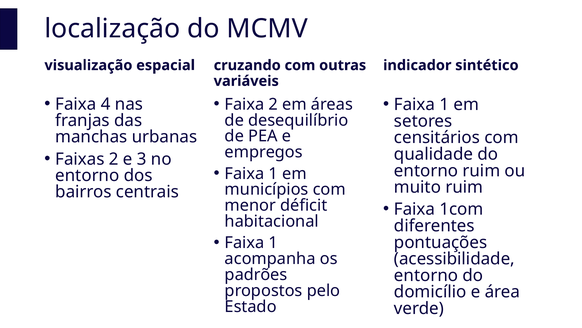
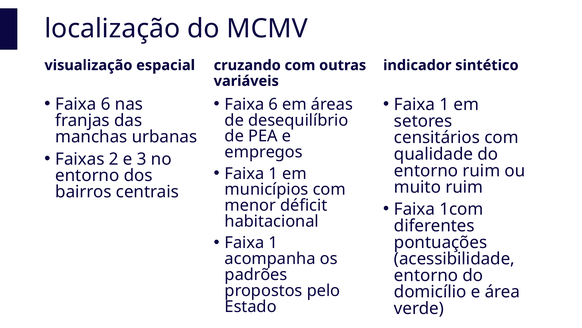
4: 4 -> 6 (106, 104)
2: 2 -> 6 (273, 104)
